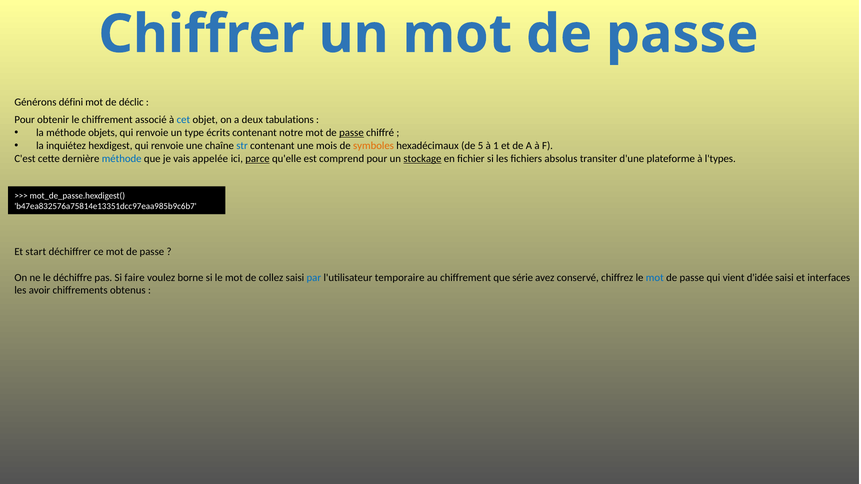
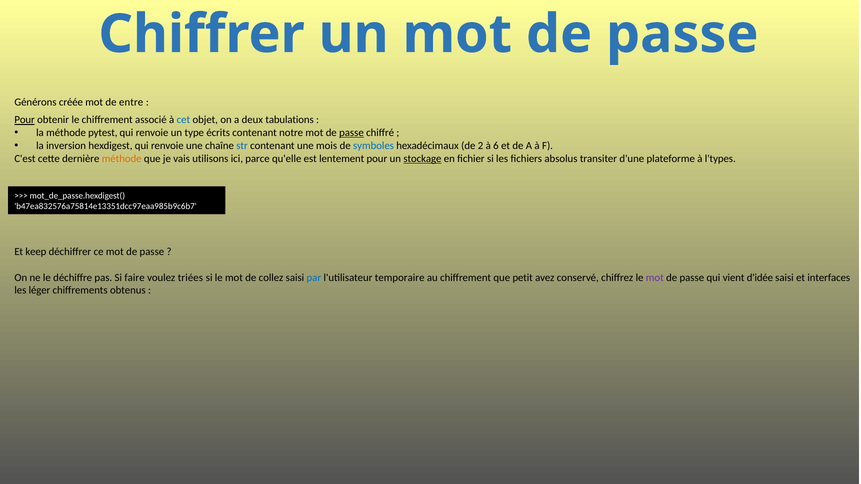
défini: défini -> créée (71, 102)
déclic: déclic -> entre (131, 102)
Pour underline: none -> present (25, 120)
objets: objets -> pytest (103, 133)
inquiétez: inquiétez -> inversion (66, 146)
symboles colour: orange -> blue (373, 146)
5: 5 -> 2 (481, 146)
1: 1 -> 6 (496, 146)
méthode colour: blue -> orange (122, 159)
appelée: appelée -> utilisons (210, 159)
parce underline: present -> none (257, 159)
comprend: comprend -> lentement (342, 159)
start: start -> keep (36, 252)
borne: borne -> triées (190, 278)
série: série -> petit (523, 278)
mot colour: blue -> purple (655, 278)
avoir: avoir -> léger (40, 291)
